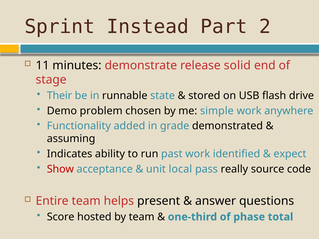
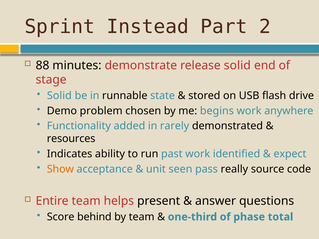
11: 11 -> 88 (43, 65)
Their: Their -> Solid (59, 96)
simple: simple -> begins (217, 111)
grade: grade -> rarely (175, 126)
assuming: assuming -> resources (71, 139)
Show colour: red -> orange (60, 169)
local: local -> seen (180, 169)
hosted: hosted -> behind (94, 217)
